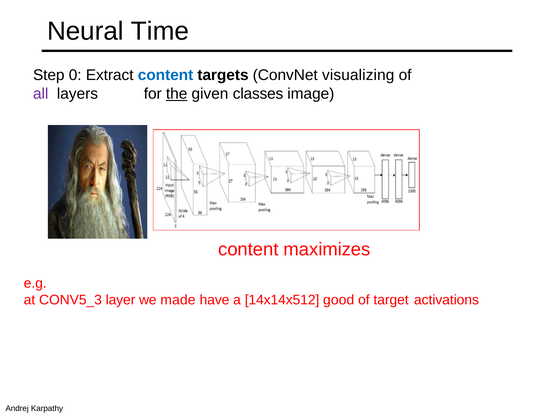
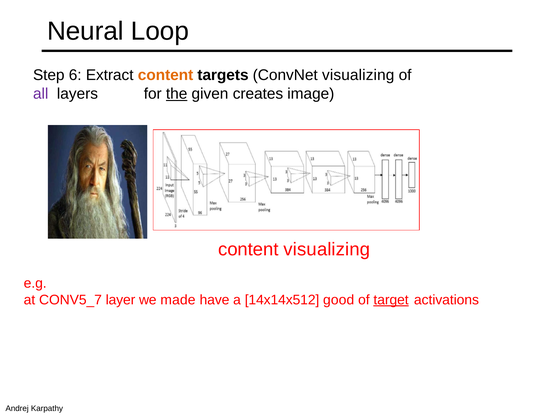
Time: Time -> Loop (160, 31)
0: 0 -> 6 (75, 75)
content colour: blue -> orange (166, 75)
classes: classes -> creates (258, 94)
content maximizes: maximizes -> visualizing (327, 249)
CONV5_3: CONV5_3 -> CONV5_7 (70, 299)
target underline: none -> present (391, 299)
